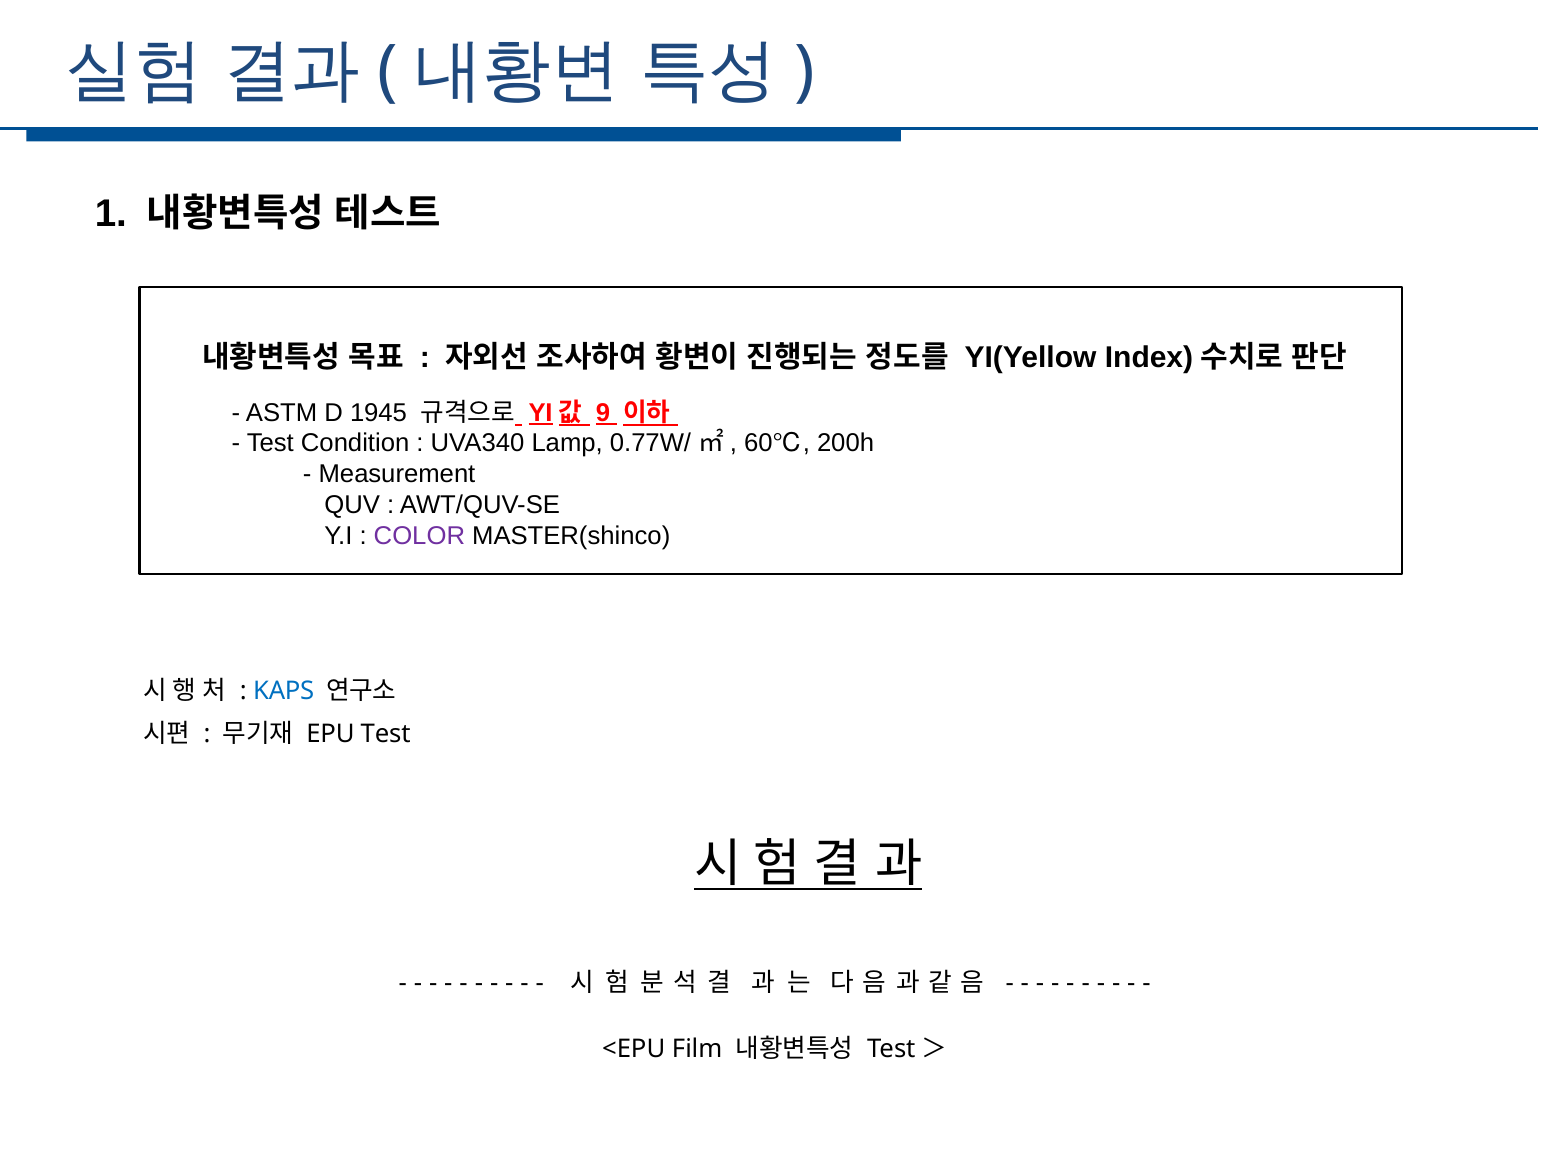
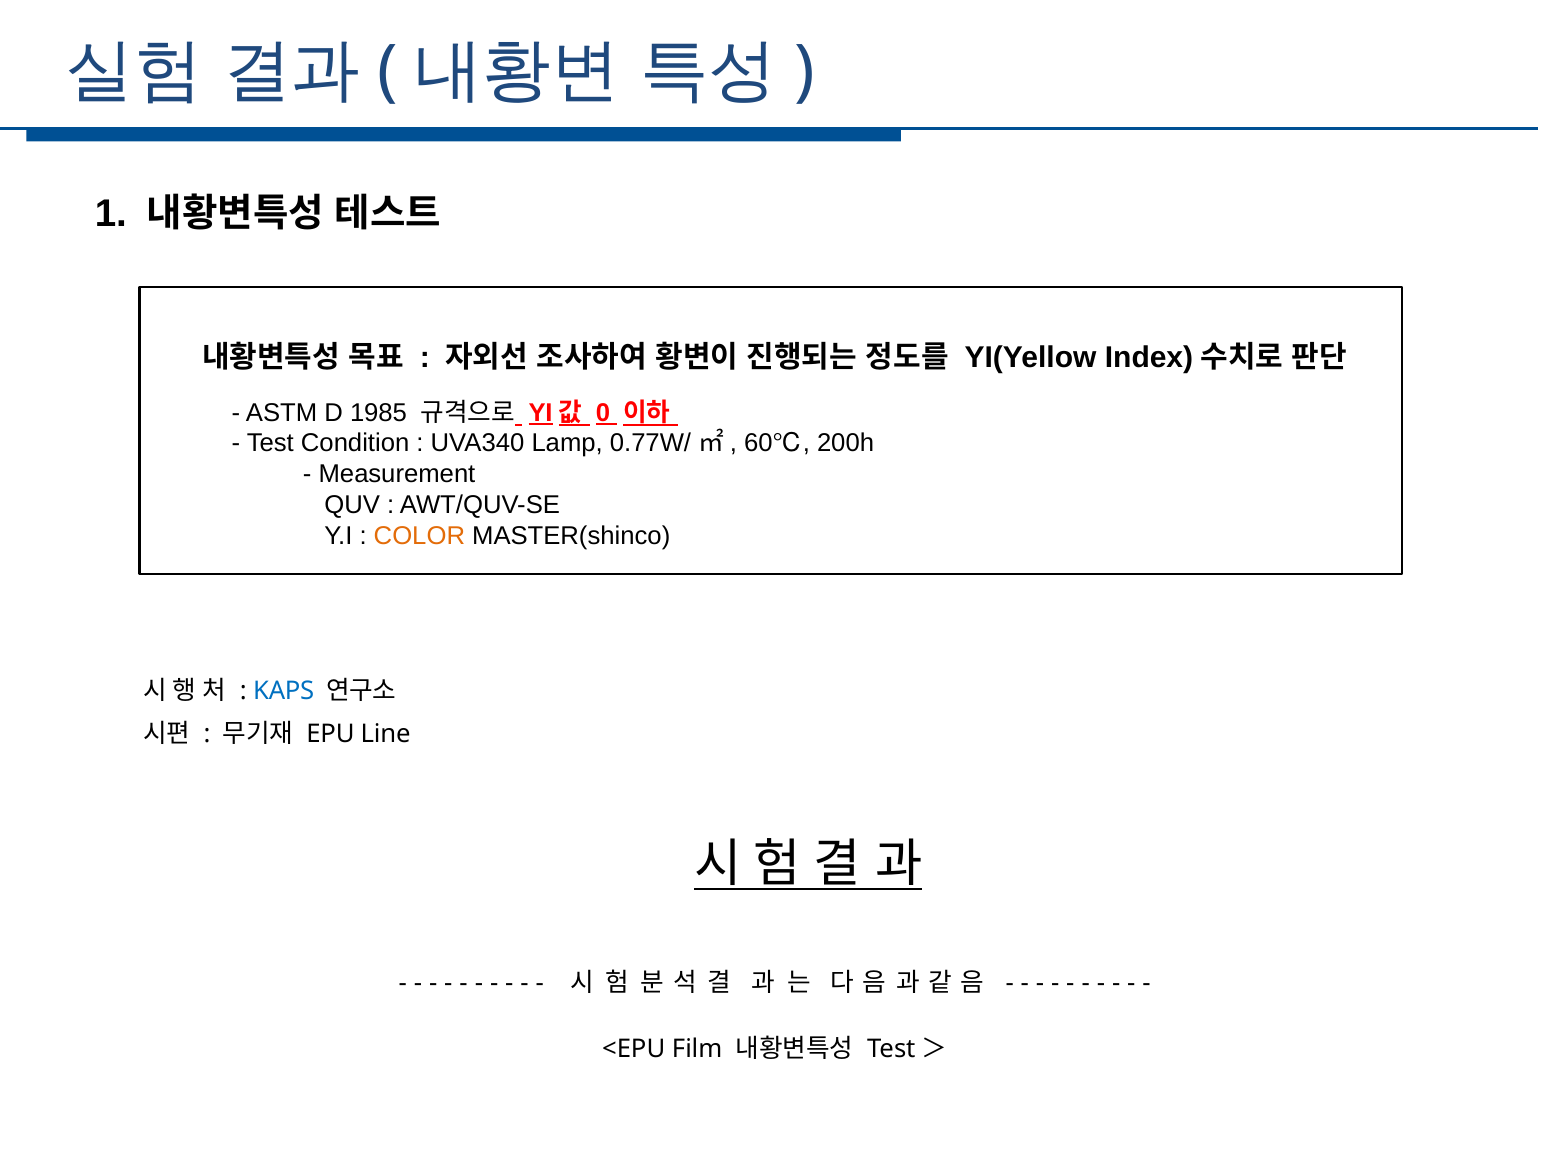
1945: 1945 -> 1985 (378, 412)
9: 9 -> 0 (603, 412)
COLOR colour: purple -> orange (419, 536)
EPU Test: Test -> Line (386, 733)
